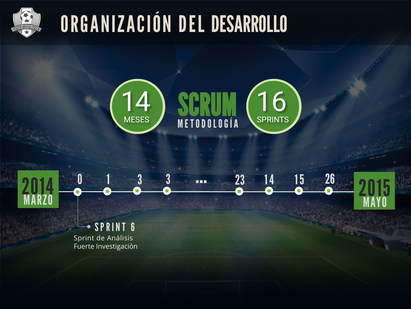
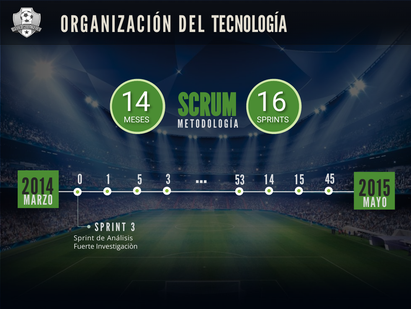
DESARROLLO: DESARROLLO -> TECNOLOGÍA (249, 24)
1 3: 3 -> 5 (140, 180)
23: 23 -> 53 (240, 180)
26: 26 -> 45 (330, 179)
SPRINT 6: 6 -> 3 (133, 227)
